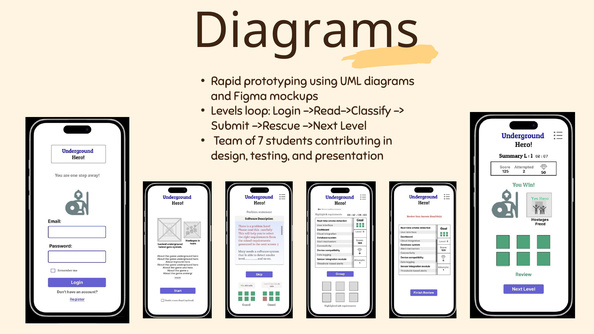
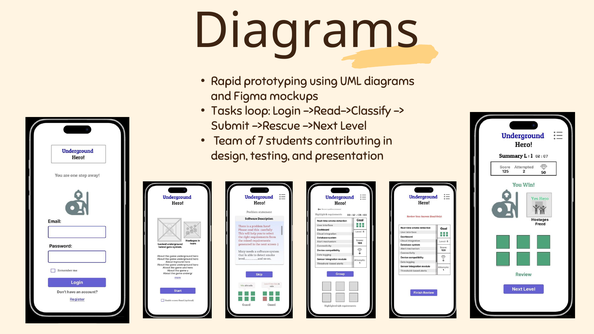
Levels: Levels -> Tasks (227, 111)
